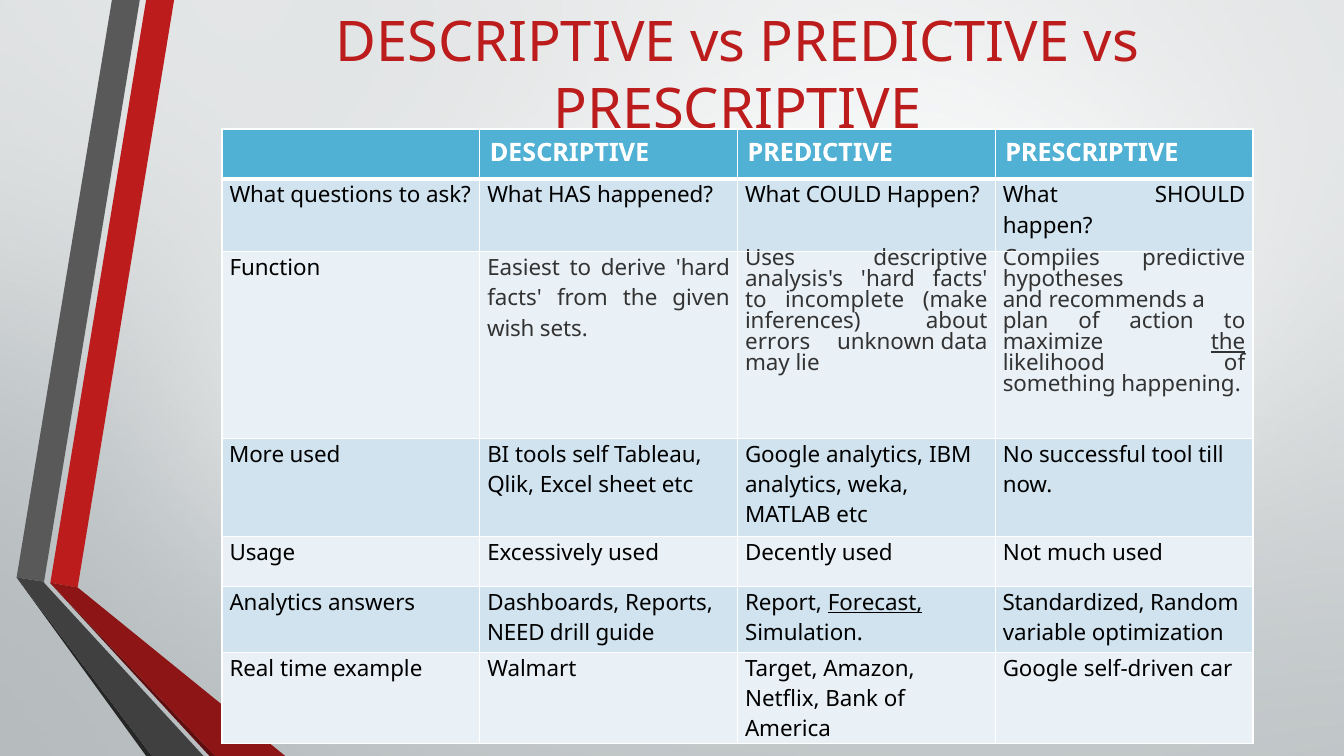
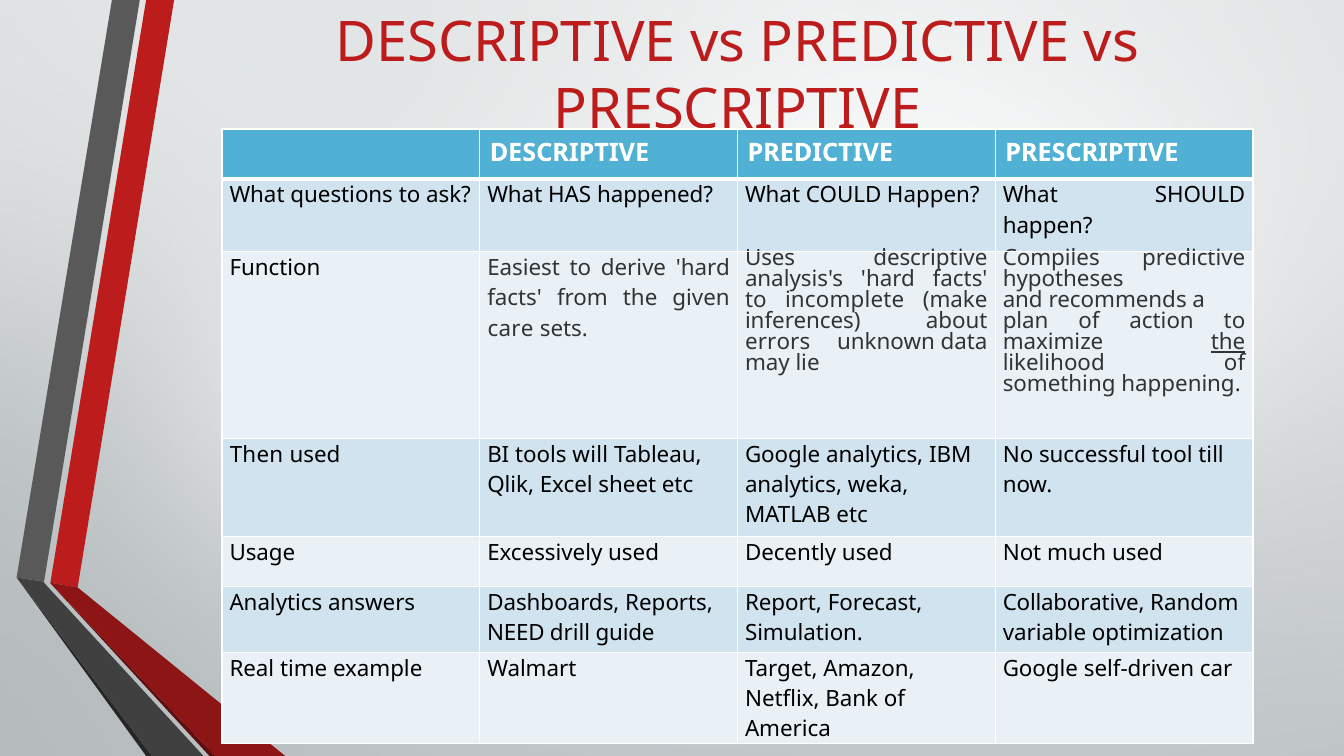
wish: wish -> care (511, 329)
More: More -> Then (257, 455)
self: self -> will (590, 455)
Forecast underline: present -> none (875, 603)
Standardized: Standardized -> Collaborative (1074, 603)
